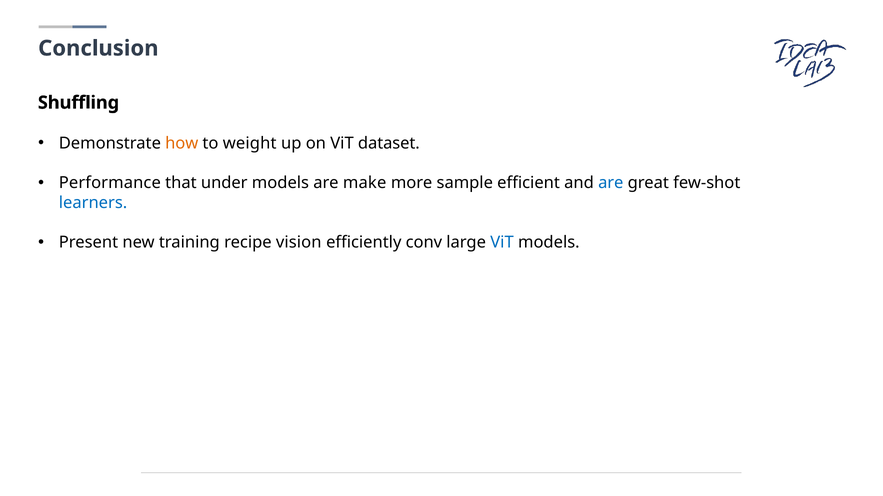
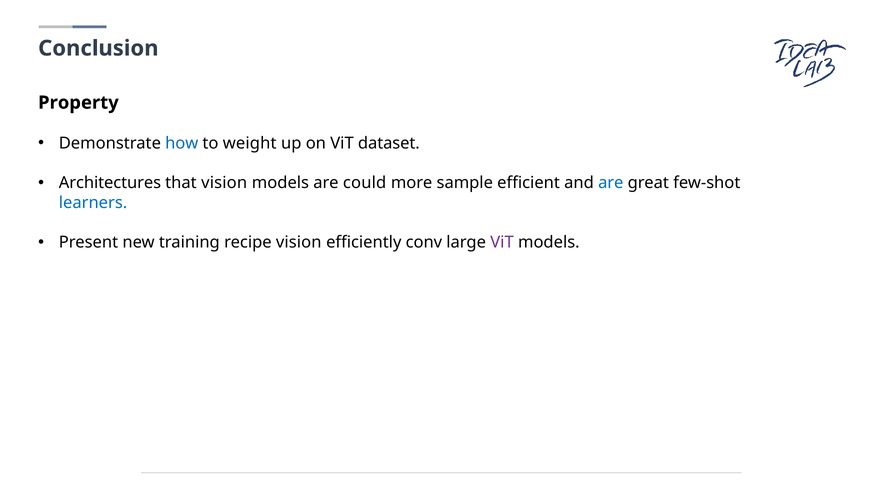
Shuffling: Shuffling -> Property (78, 103)
how colour: orange -> blue (182, 144)
Performance: Performance -> Architectures (110, 183)
that under: under -> vision (224, 183)
make: make -> could (365, 183)
ViT colour: blue -> purple (502, 243)
